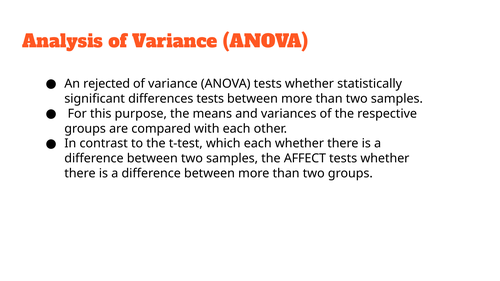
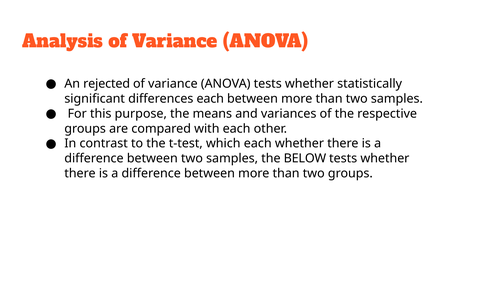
differences tests: tests -> each (210, 99)
AFFECT: AFFECT -> BELOW (305, 159)
